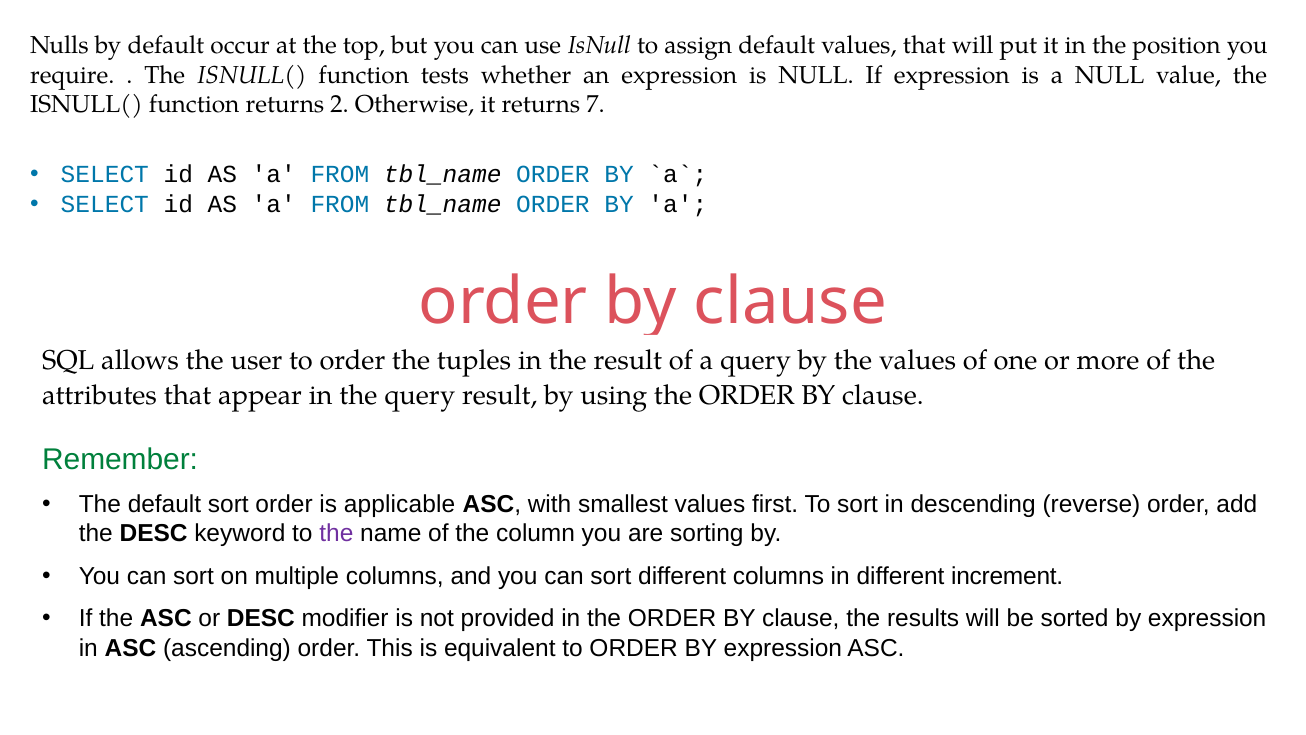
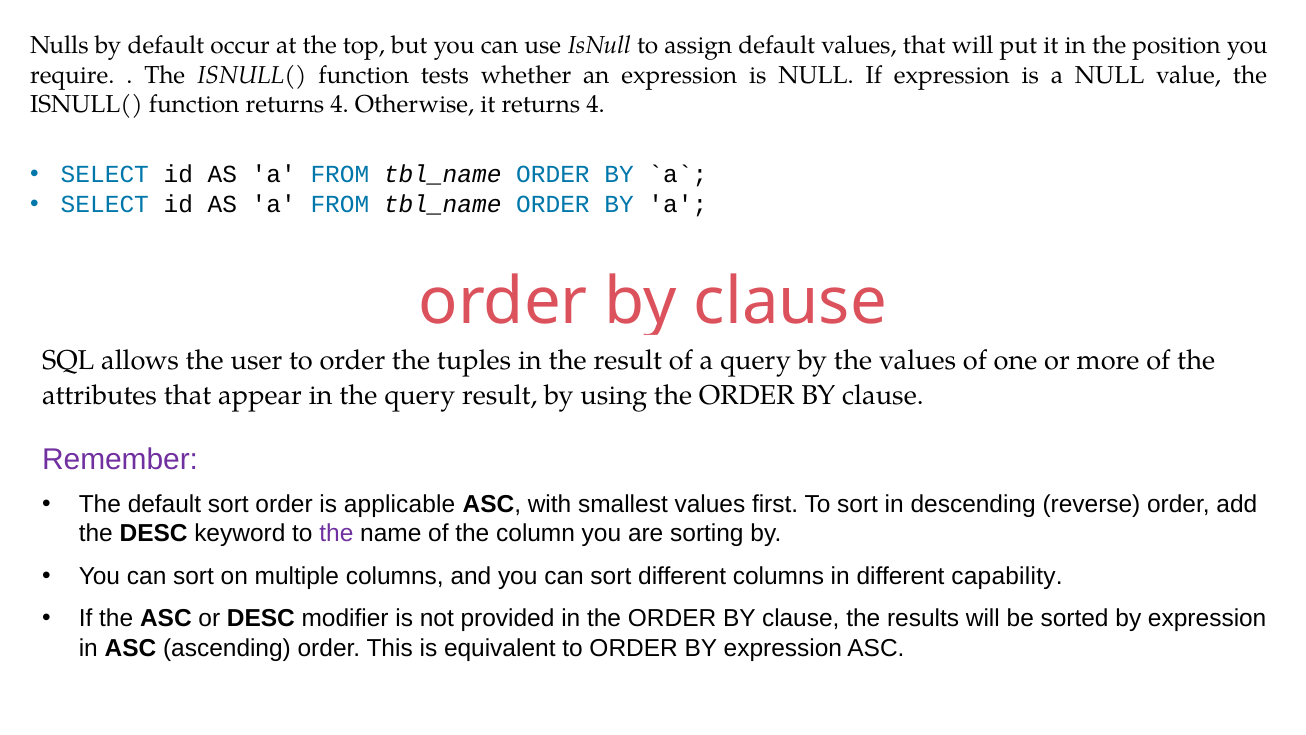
function returns 2: 2 -> 4 (340, 104)
it returns 7: 7 -> 4 (596, 104)
Remember colour: green -> purple (120, 459)
increment: increment -> capability (1007, 576)
